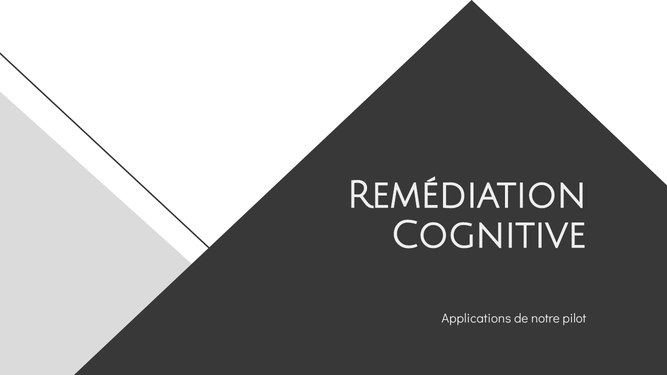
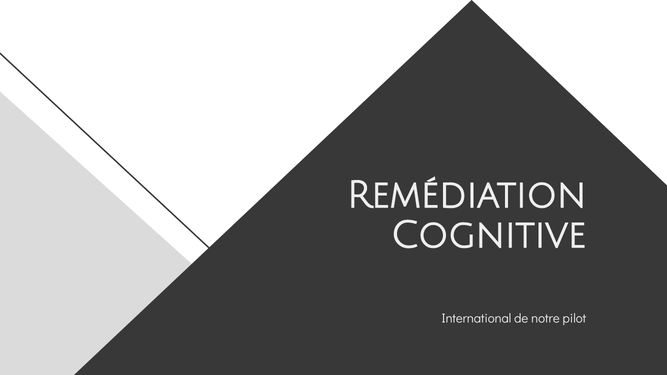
Applications: Applications -> International (476, 318)
